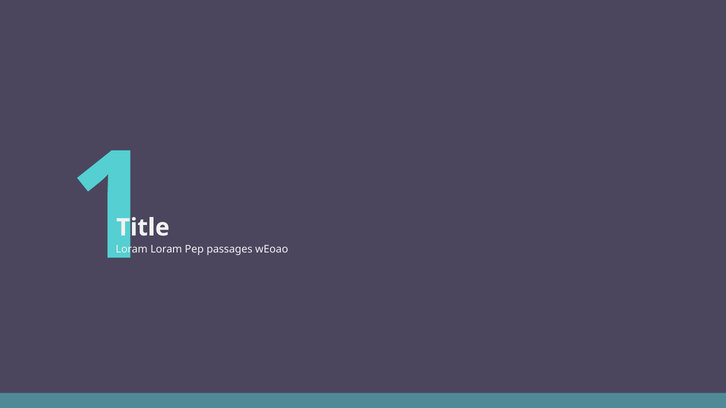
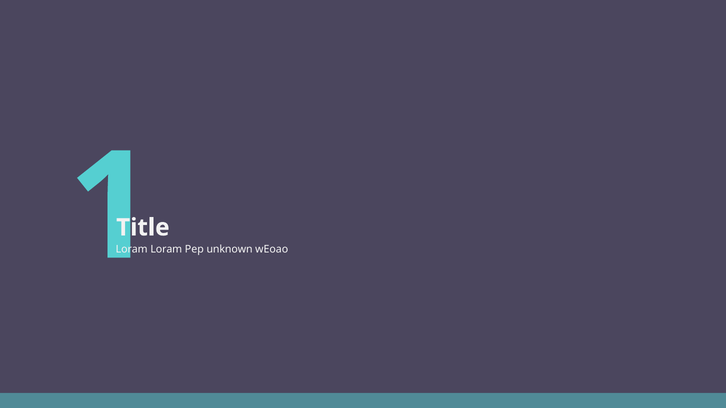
passages: passages -> unknown (230, 250)
